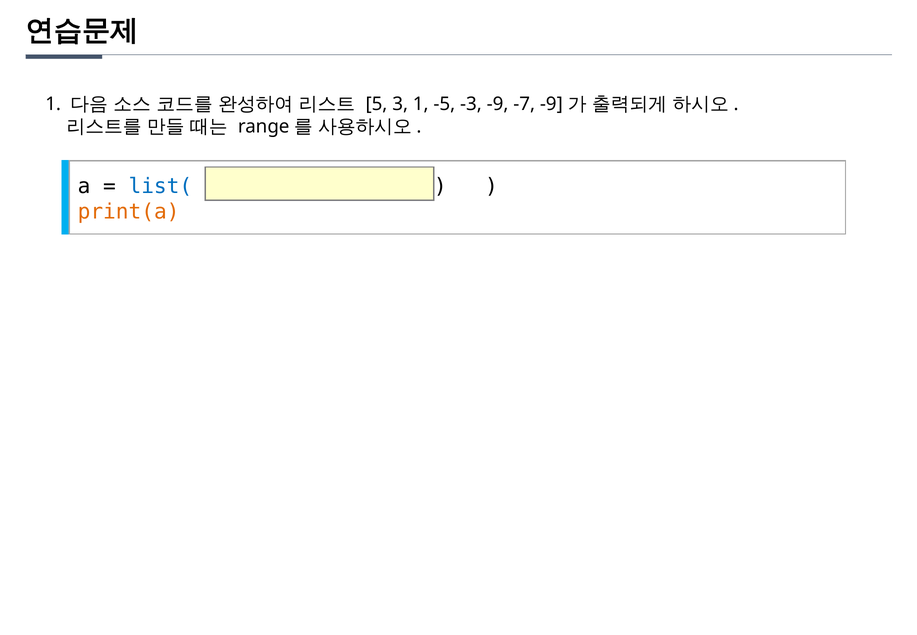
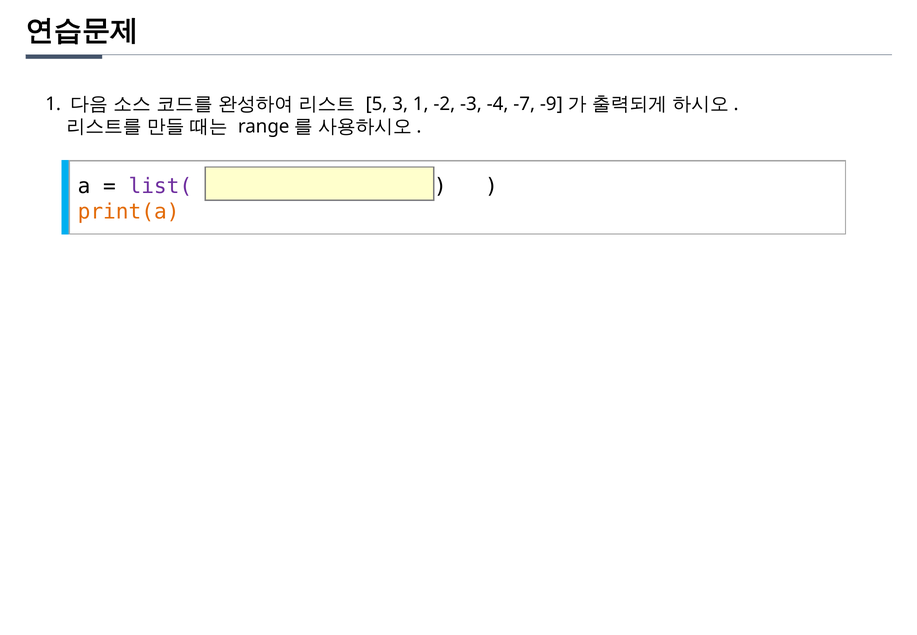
1 -5: -5 -> -2 (444, 104)
-3 -9: -9 -> -4 (498, 104)
list( colour: blue -> purple (160, 186)
